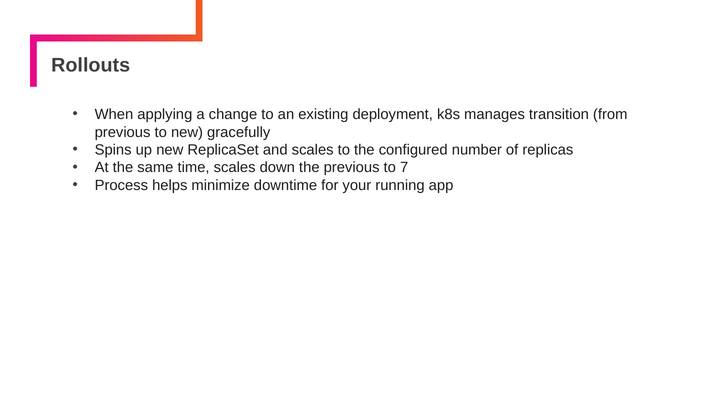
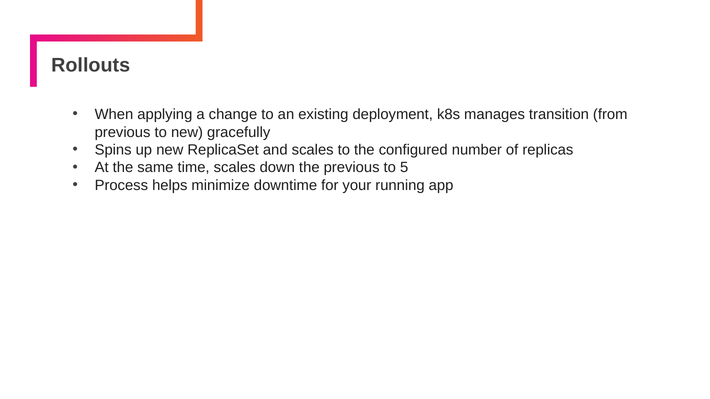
7: 7 -> 5 (404, 168)
